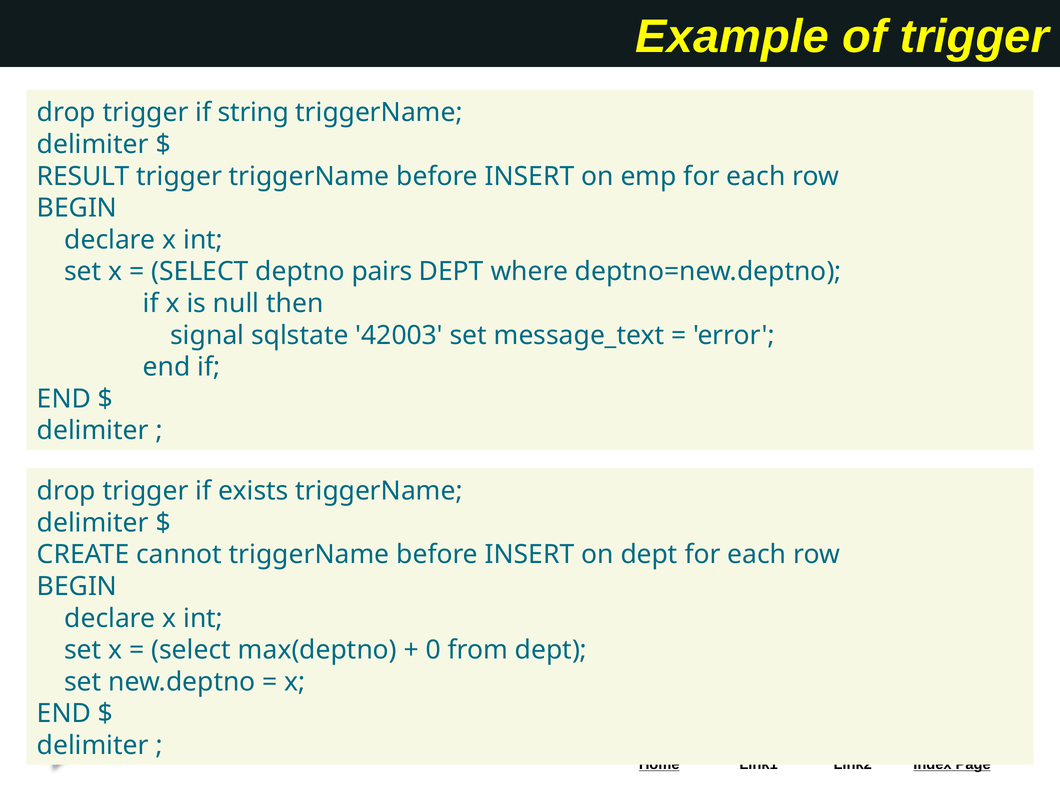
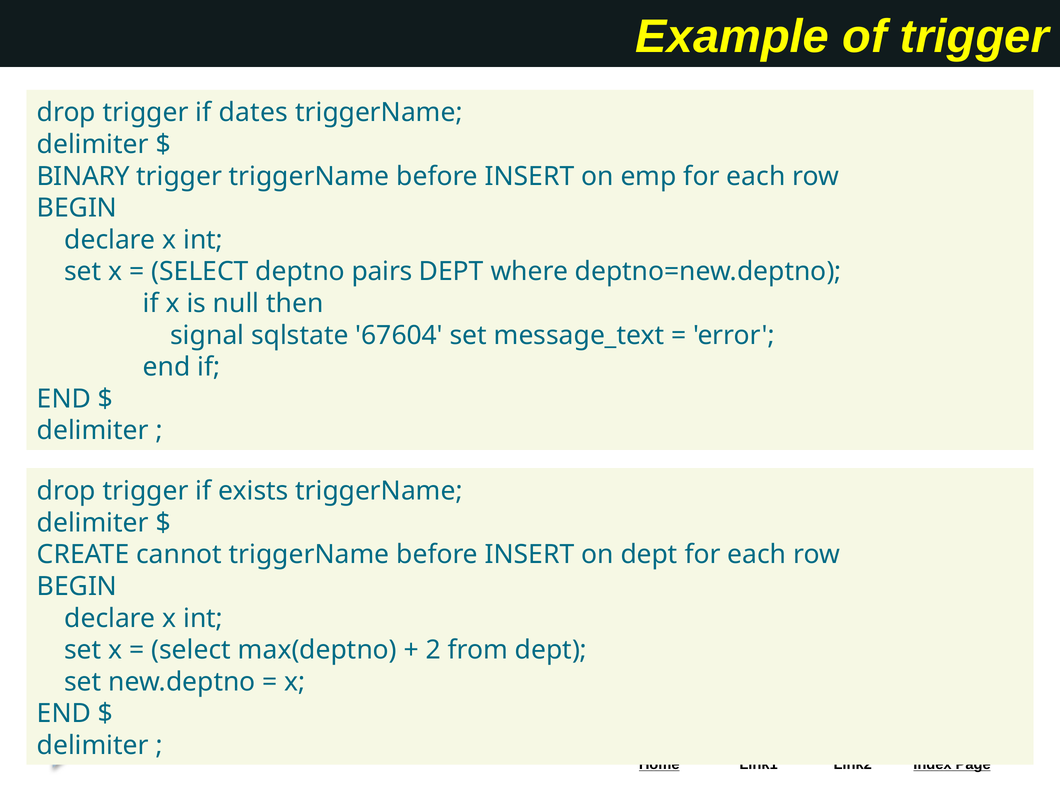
string: string -> dates (253, 113)
RESULT: RESULT -> BINARY (83, 176)
42003: 42003 -> 67604 (399, 335)
0: 0 -> 2 (433, 650)
